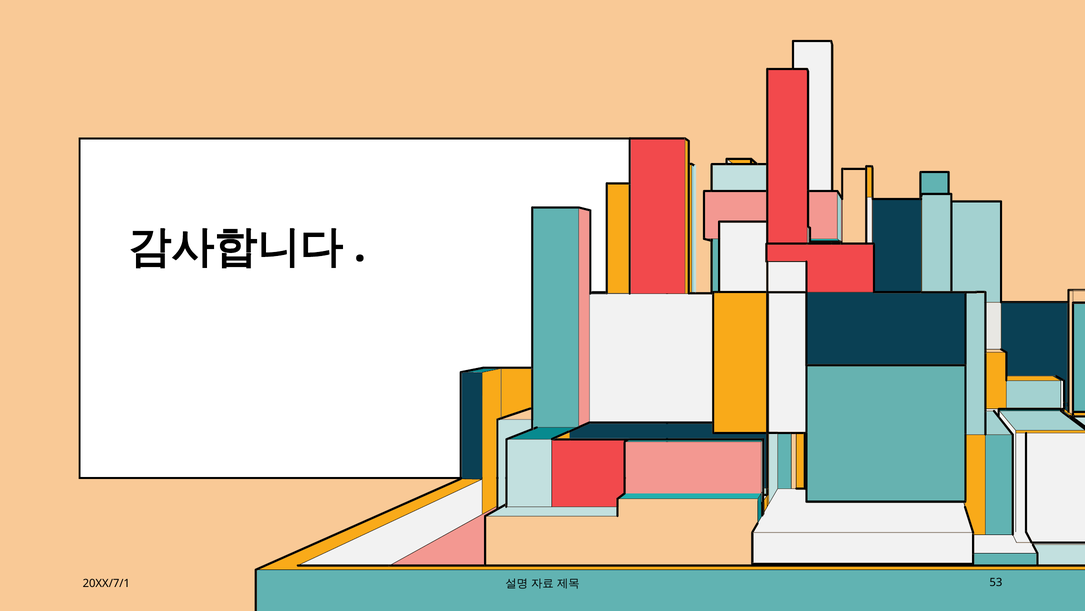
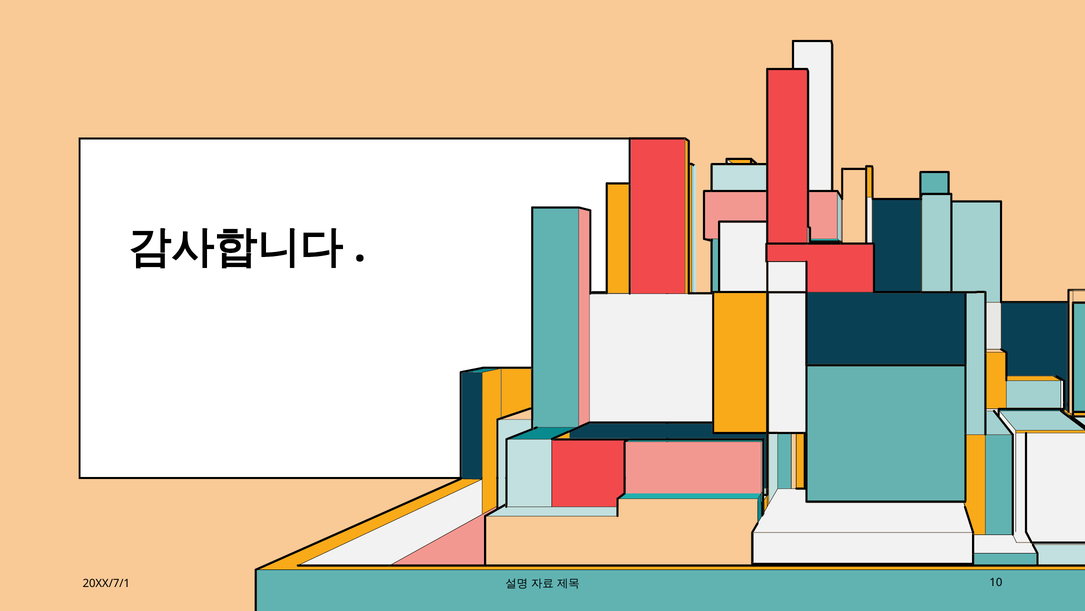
53: 53 -> 10 (996, 582)
